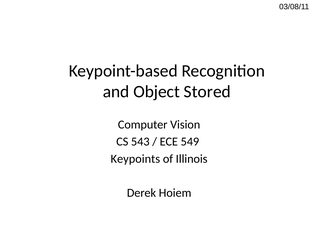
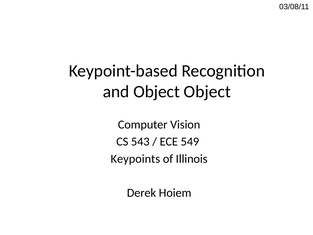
Object Stored: Stored -> Object (207, 92)
